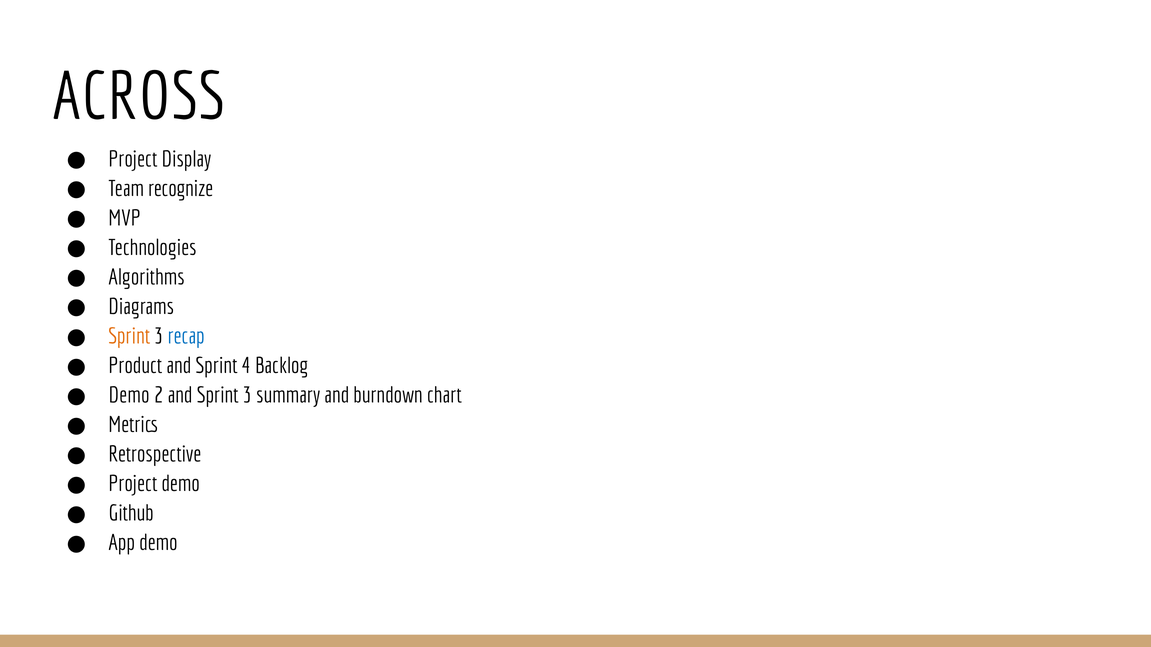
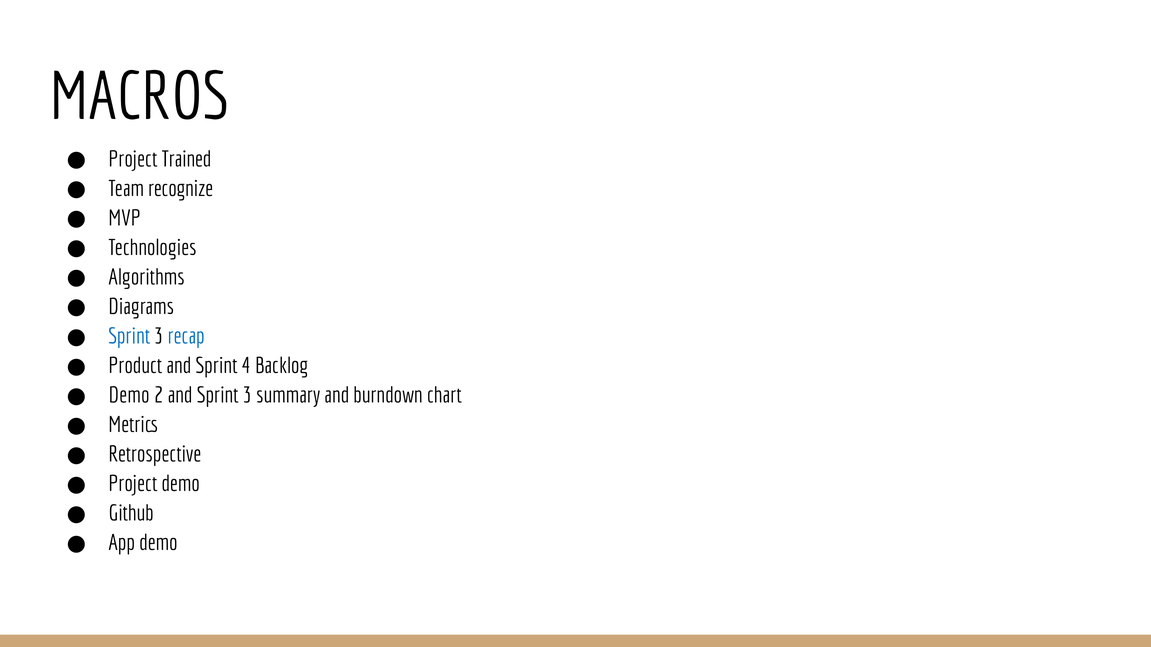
ACROSS: ACROSS -> MACROS (139, 97)
Display: Display -> Trained (186, 159)
Sprint colour: orange -> blue (129, 337)
